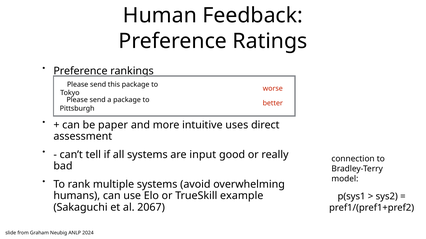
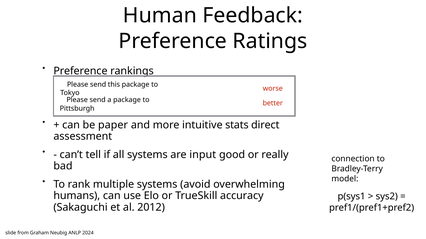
uses: uses -> stats (237, 125)
example: example -> accuracy (242, 196)
2067: 2067 -> 2012 (151, 208)
